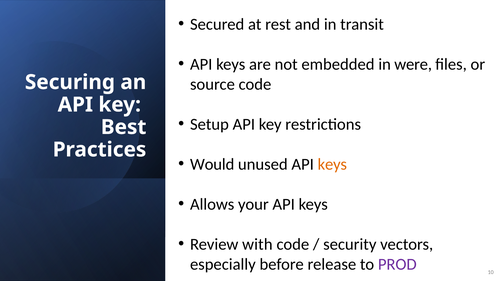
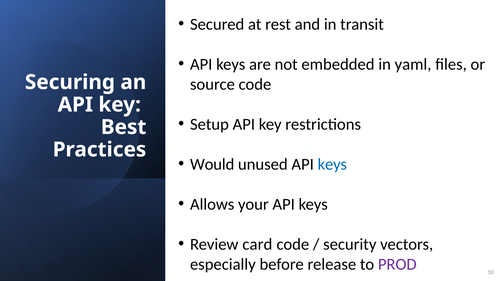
were: were -> yaml (413, 64)
keys colour: orange -> blue (332, 164)
with: with -> card (257, 244)
